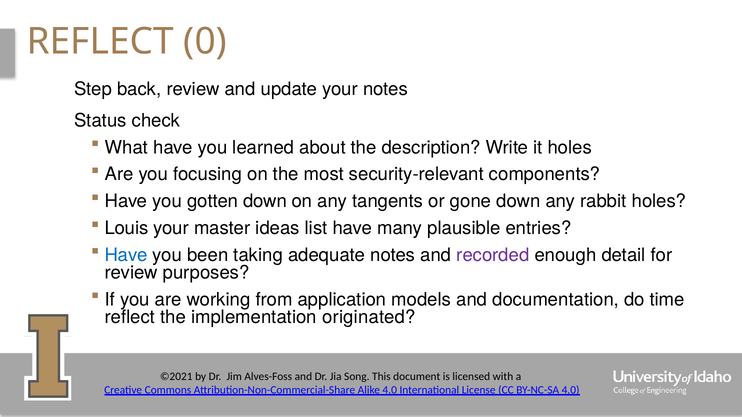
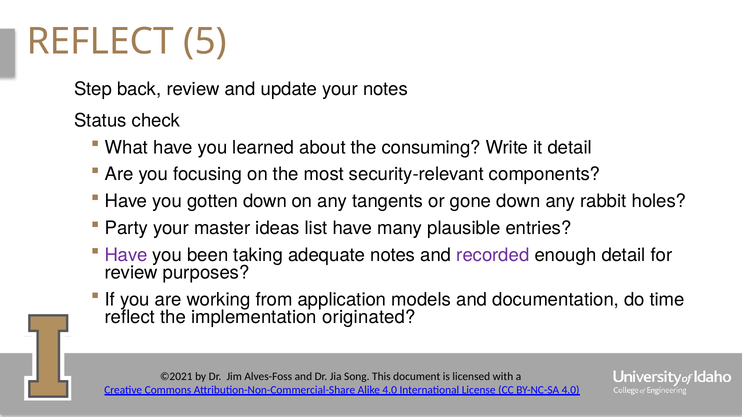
0: 0 -> 5 (205, 42)
description: description -> consuming (431, 148)
it holes: holes -> detail (570, 148)
Louis: Louis -> Party (126, 228)
Have colour: blue -> purple (126, 255)
